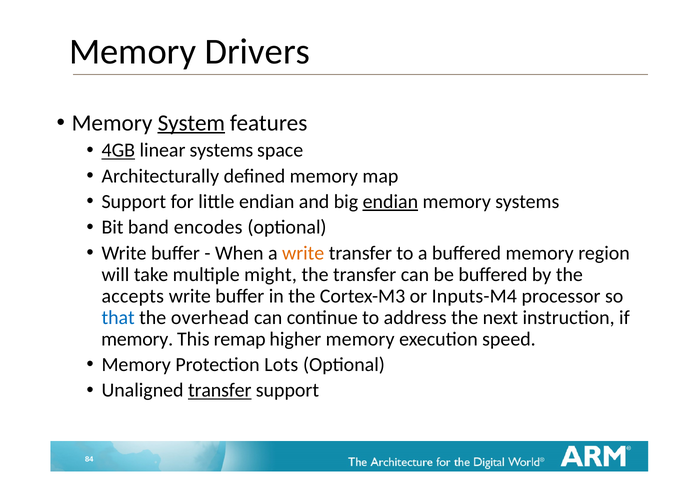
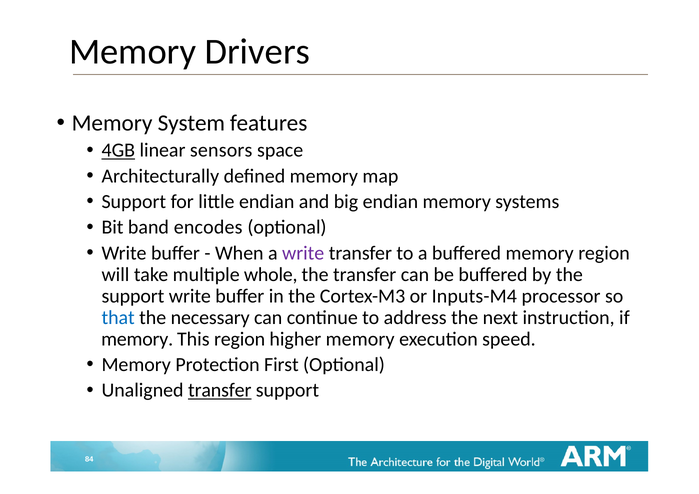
System underline: present -> none (191, 123)
linear systems: systems -> sensors (221, 150)
endian underline: present -> none (390, 202)
write colour: orange -> purple (303, 253)
might: might -> whole (271, 274)
accepts: accepts -> support (133, 296)
overhead: overhead -> necessary (210, 317)
This remap: remap -> region (240, 339)
Lots: Lots -> First (281, 365)
